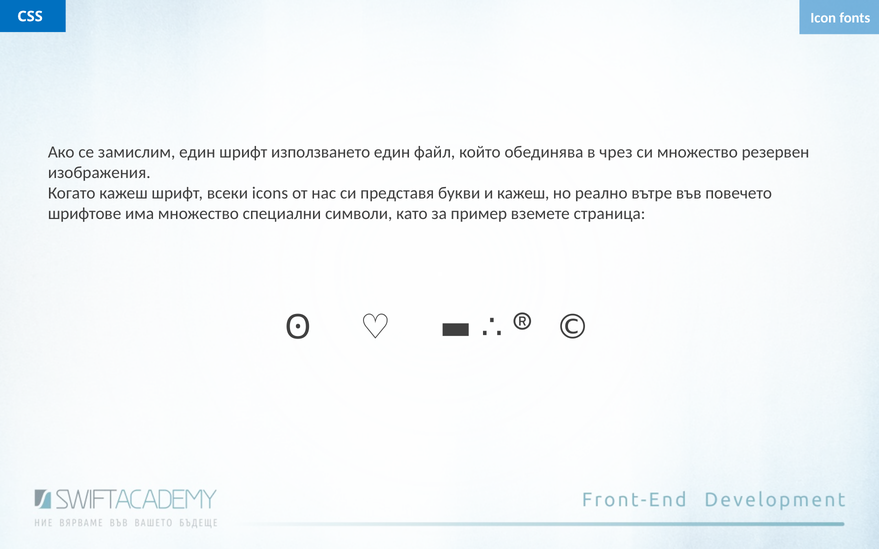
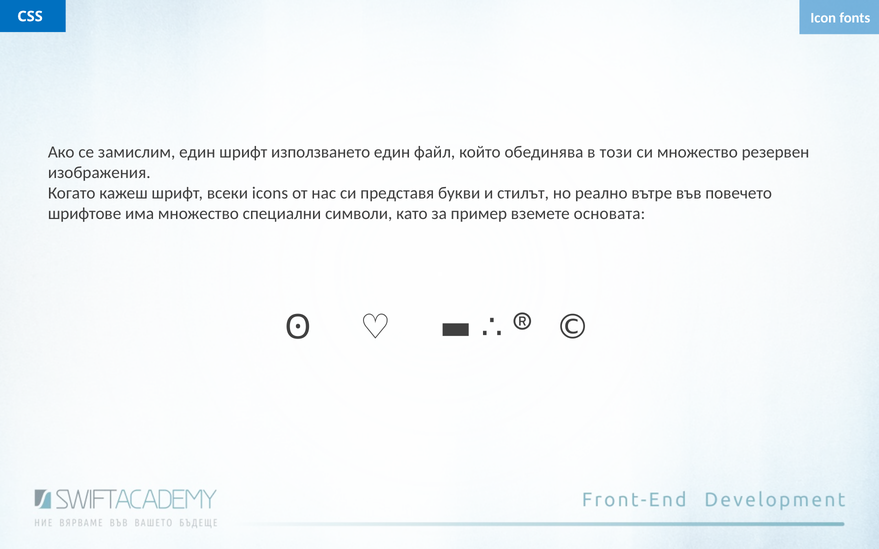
чрез: чрез -> този (616, 152)
и кажеш: кажеш -> стилът (523, 193)
страница: страница -> основата (609, 214)
